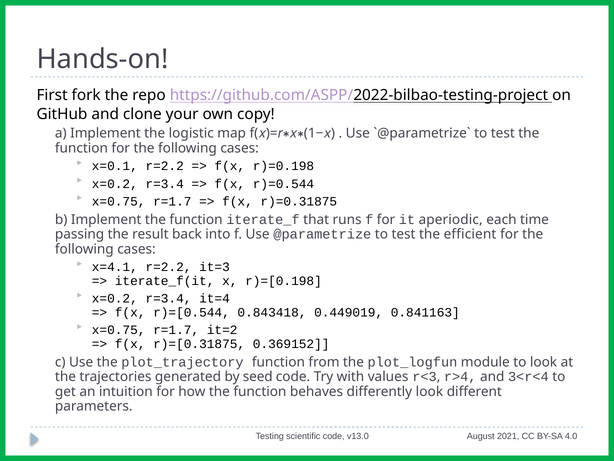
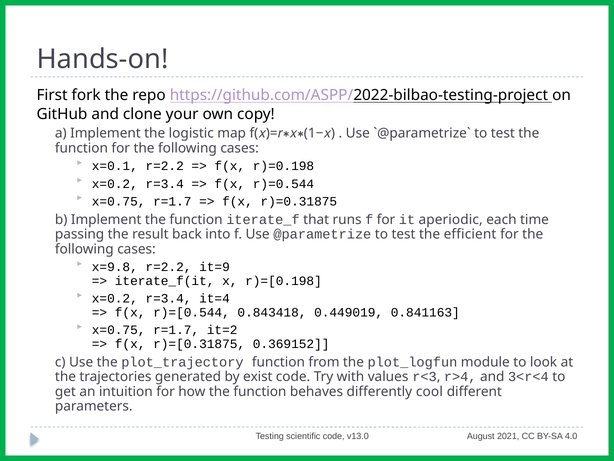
x=4.1: x=4.1 -> x=9.8 (115, 267)
it=3: it=3 -> it=9 (214, 267)
seed: seed -> exist (258, 377)
differently look: look -> cool (429, 391)
